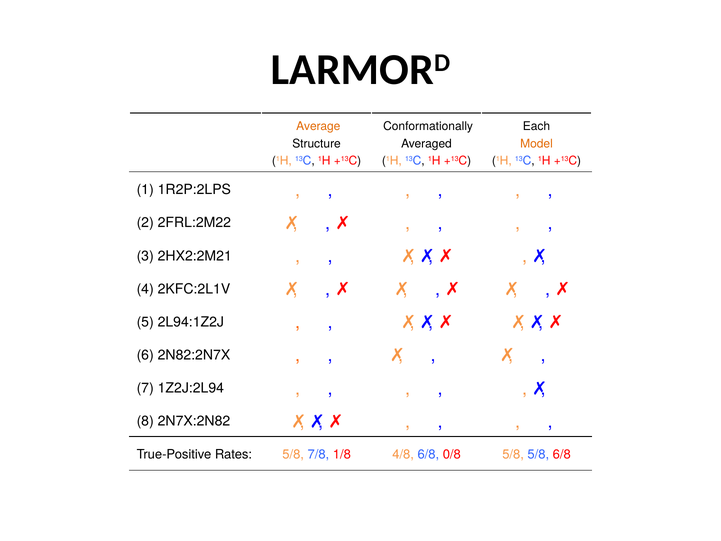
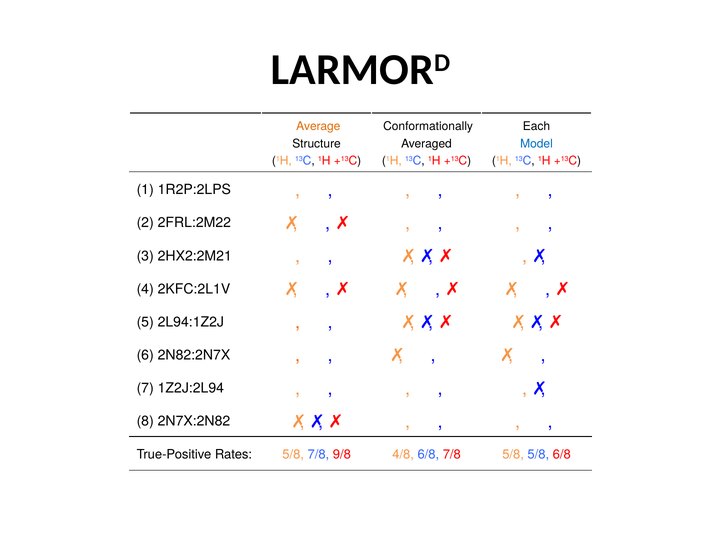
Model colour: orange -> blue (536, 144)
1/8: 1/8 -> 9/8 (342, 454)
6/8 0/8: 0/8 -> 7/8 (452, 454)
